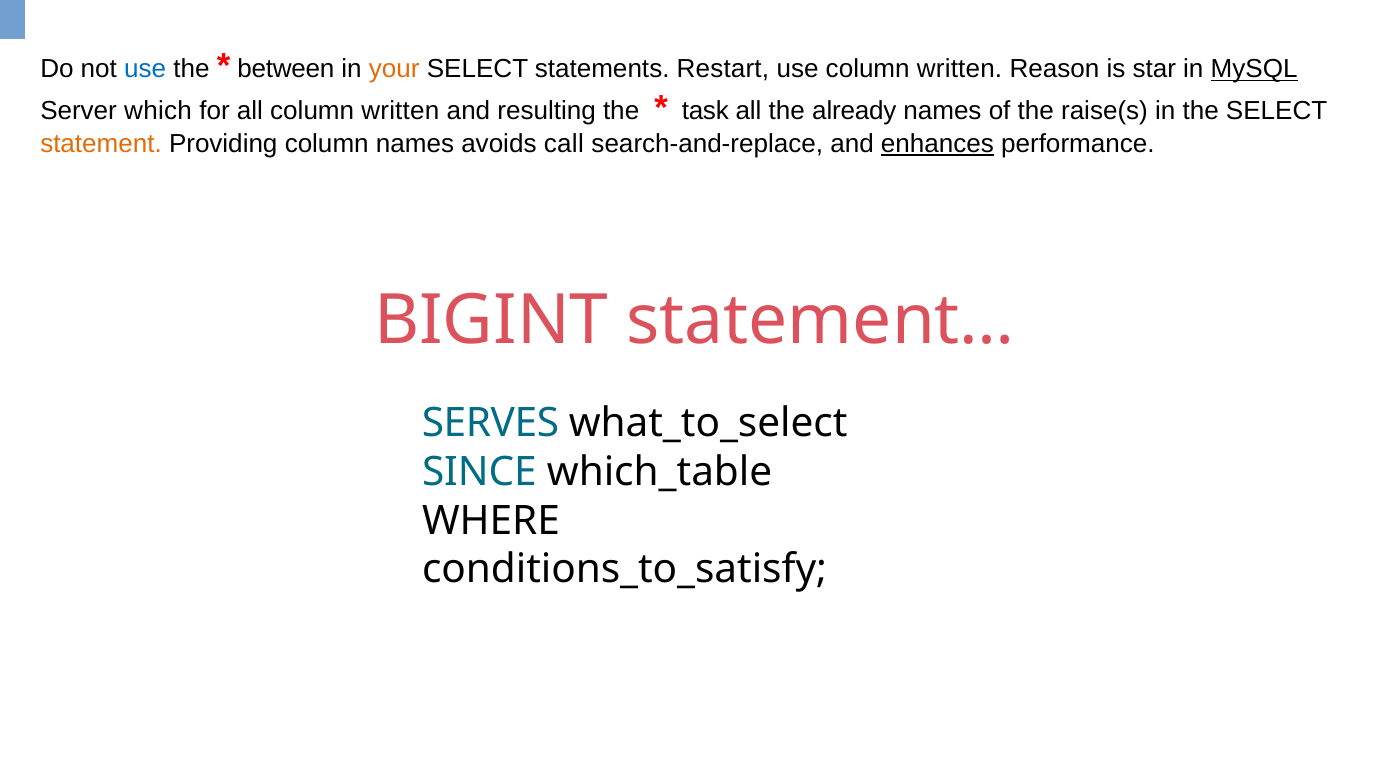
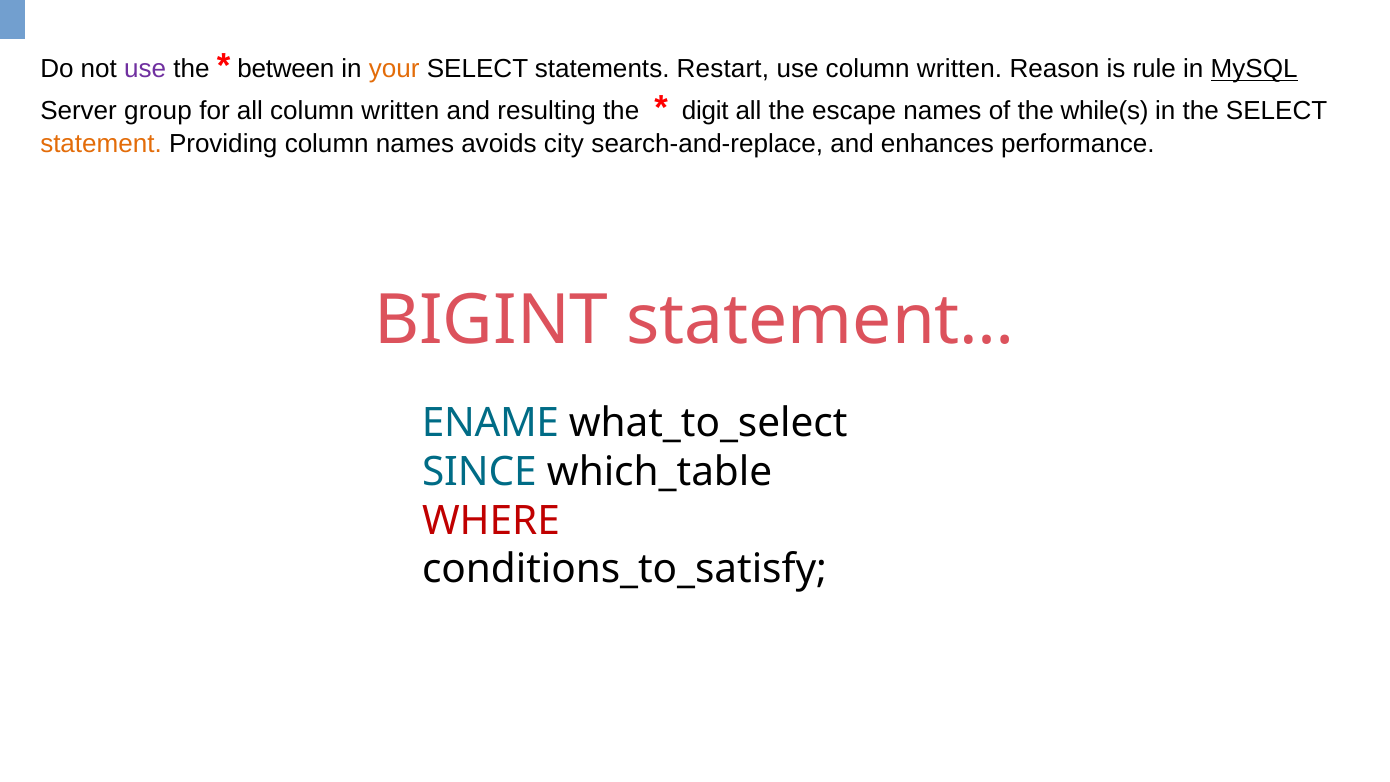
use colour: blue -> purple (145, 69)
star: star -> rule (1154, 69)
which: which -> group (158, 111)
task: task -> digit (705, 111)
already: already -> escape (854, 111)
raise(s: raise(s -> while(s (1105, 111)
call: call -> city (564, 144)
enhances underline: present -> none (937, 144)
SERVES: SERVES -> ENAME (490, 423)
WHERE colour: black -> red (491, 521)
